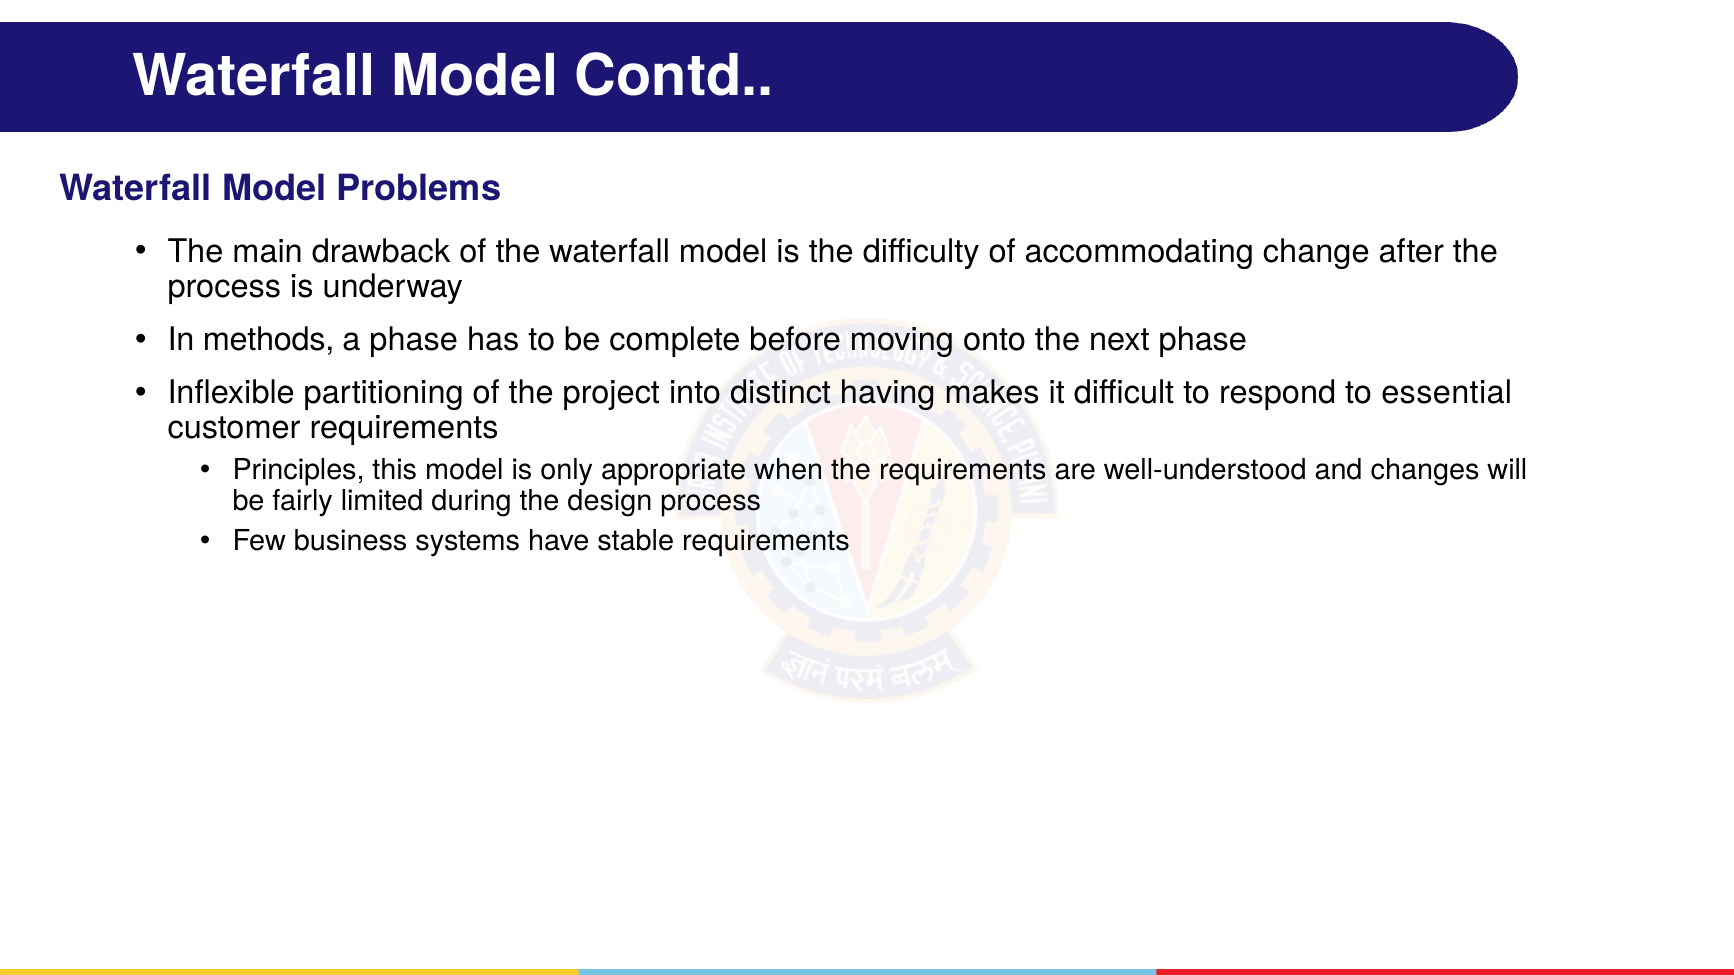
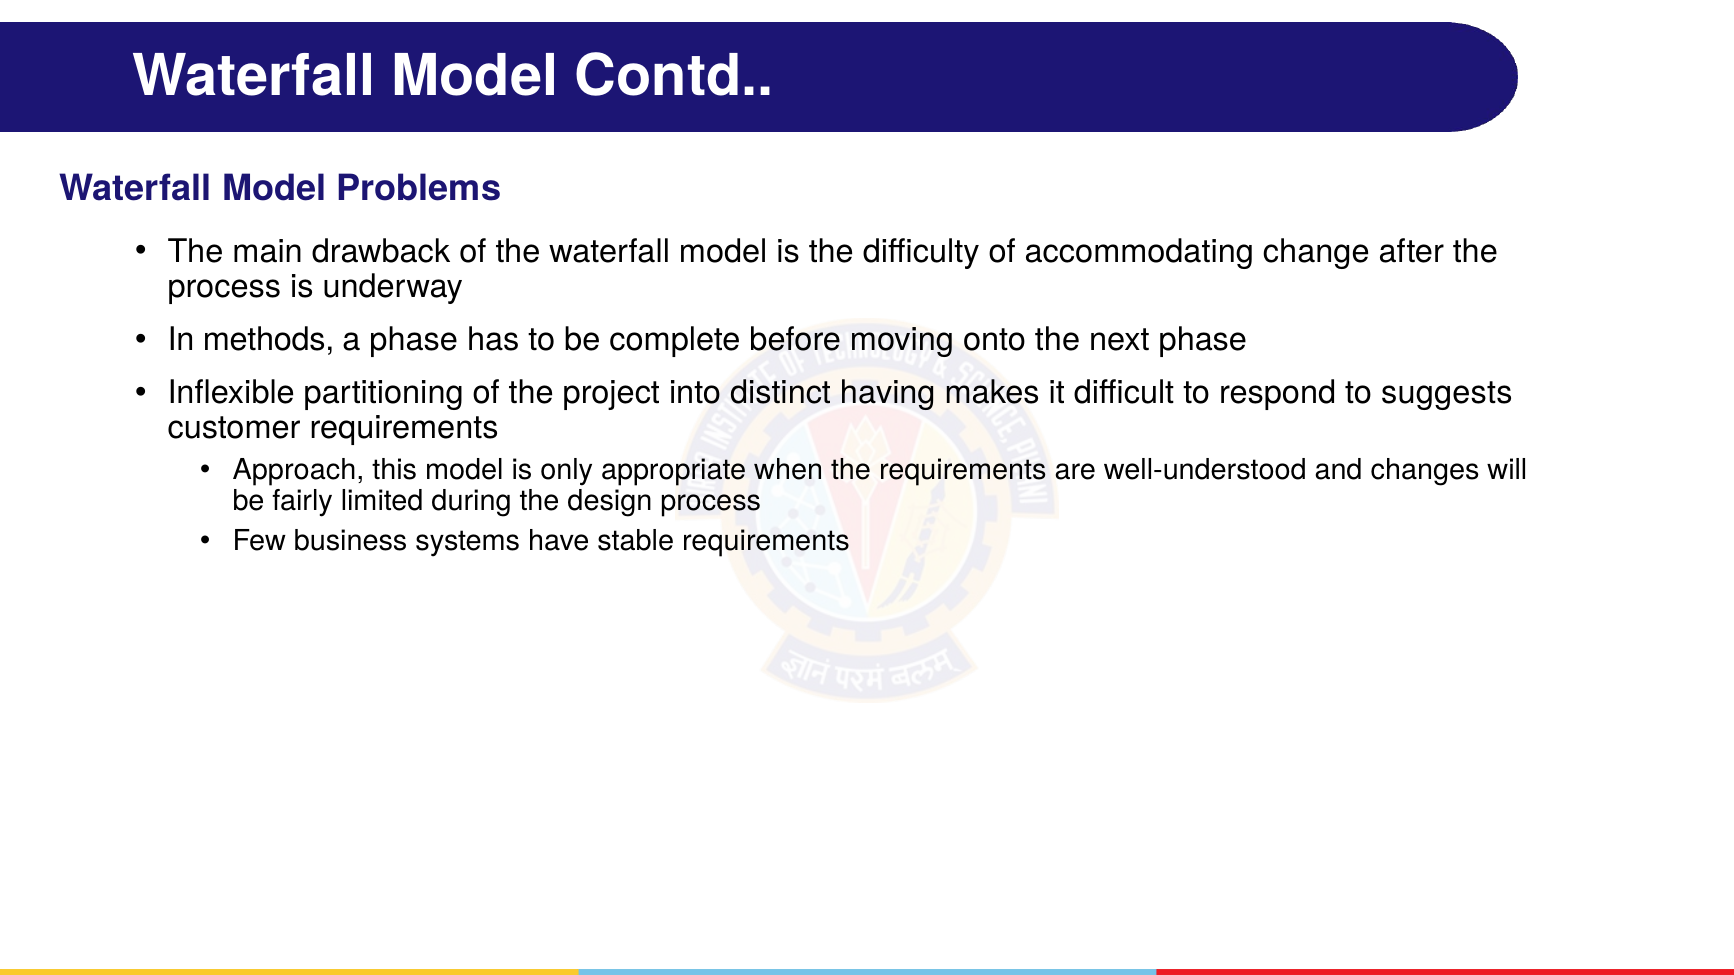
essential: essential -> suggests (1447, 393)
Principles: Principles -> Approach (298, 470)
